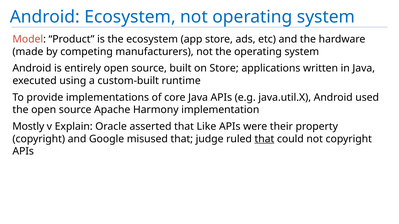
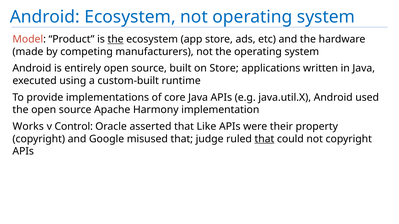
the underline: none -> present (116, 39)
Mostly: Mostly -> Works (28, 127)
Explain: Explain -> Control (74, 127)
